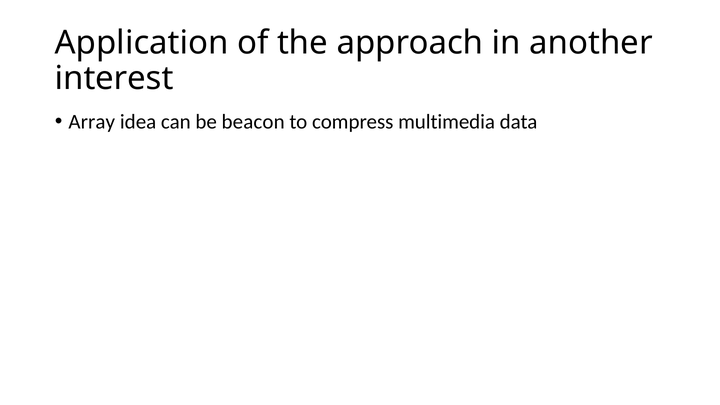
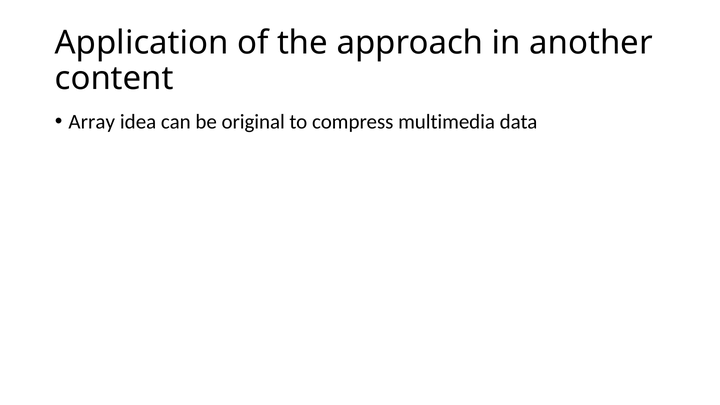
interest: interest -> content (114, 78)
beacon: beacon -> original (253, 122)
